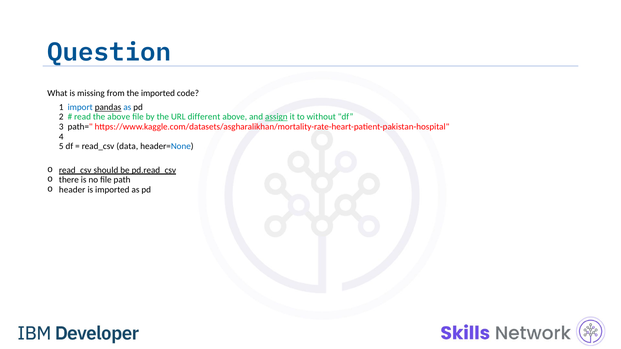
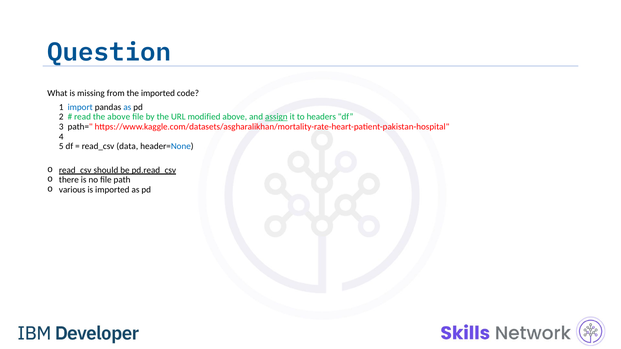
pandas underline: present -> none (108, 107)
different: different -> modified (204, 117)
without: without -> headers (321, 117)
header: header -> various (72, 190)
